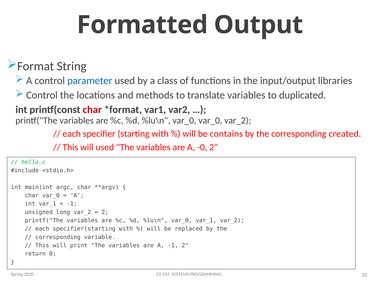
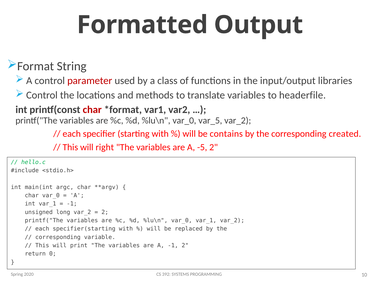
parameter colour: blue -> red (90, 81)
duplicated: duplicated -> headerfile (302, 95)
var_0 var_0: var_0 -> var_5 (210, 121)
will used: used -> right (105, 147)
-0: -0 -> -5 (202, 147)
